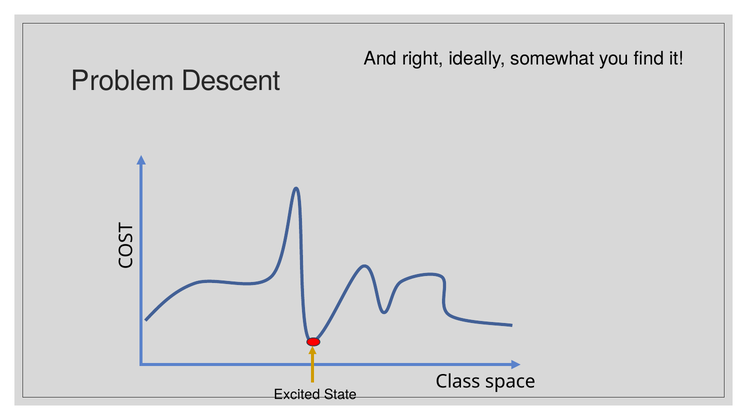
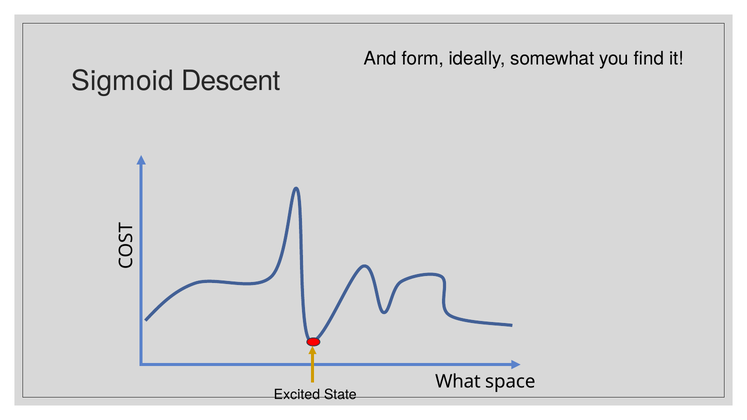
right: right -> form (423, 59)
Problem: Problem -> Sigmoid (123, 81)
Class: Class -> What (458, 382)
